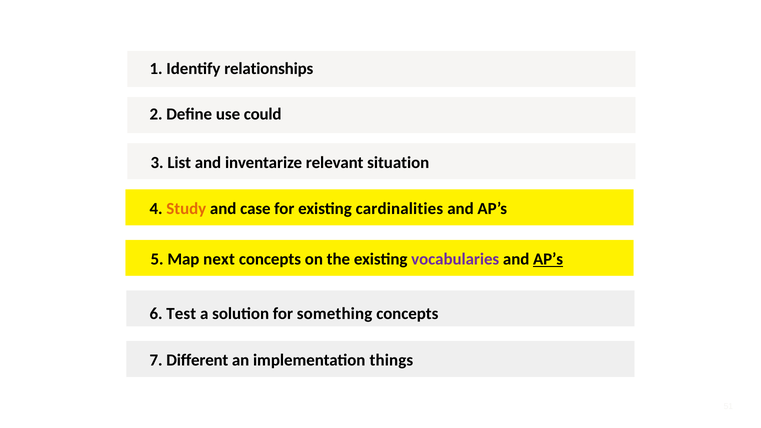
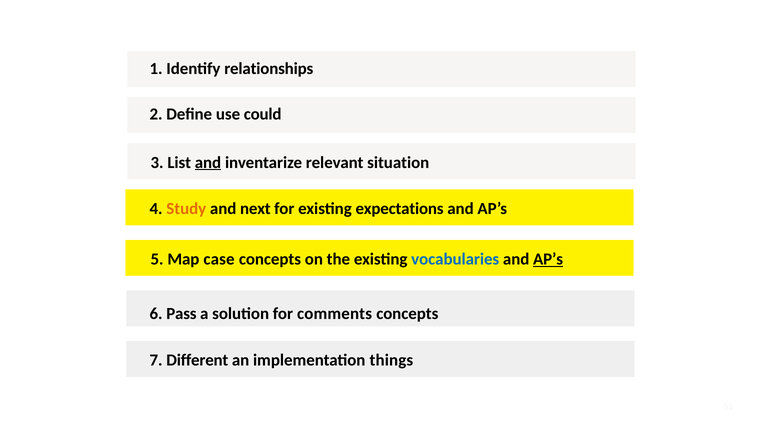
and underline: none -> present (208, 162)
case: case -> next (255, 209)
cardinalities: cardinalities -> expectations (400, 209)
next: next -> case (219, 259)
vocabularies colour: purple -> blue (455, 259)
Test: Test -> Pass (181, 314)
something: something -> comments (335, 314)
